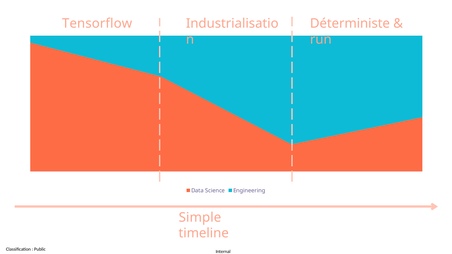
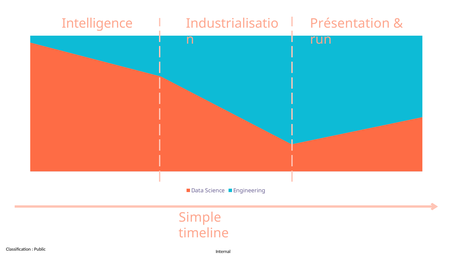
Tensorflow: Tensorflow -> Intelligence (97, 24)
Déterministe: Déterministe -> Présentation (350, 24)
